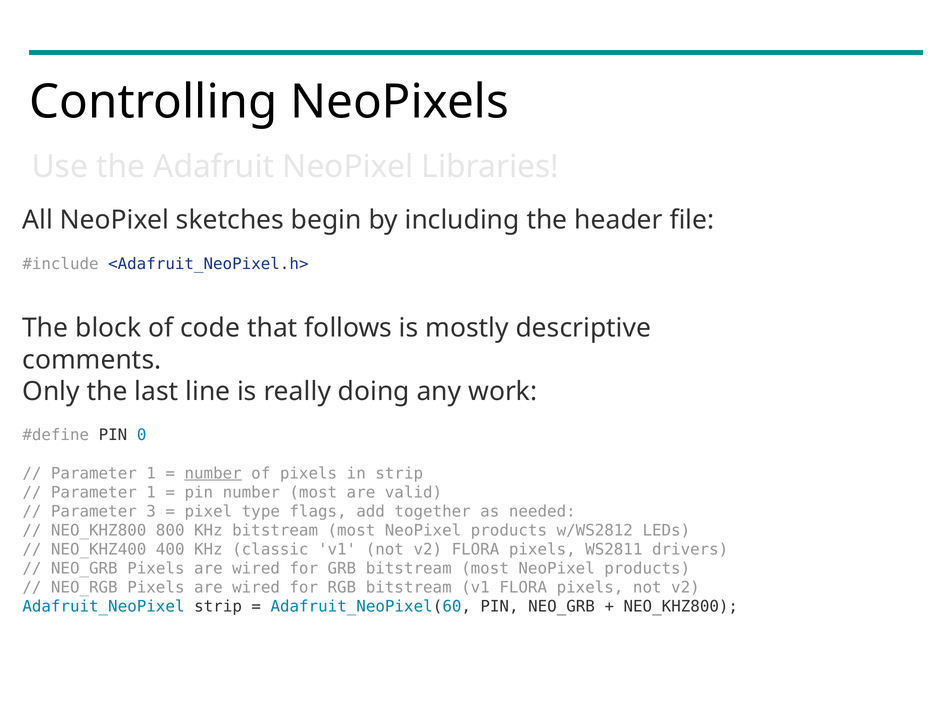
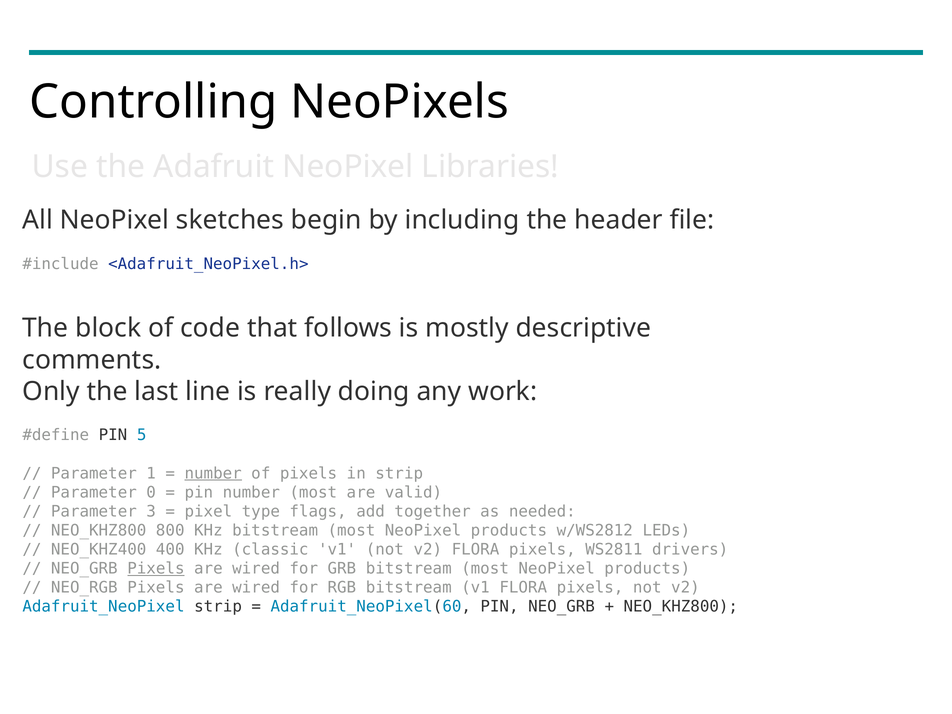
0: 0 -> 5 (142, 435)
1: 1 -> 0 (151, 492)
Pixels underline: none -> present (156, 568)
